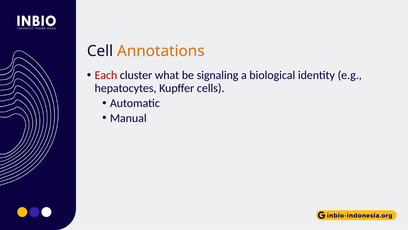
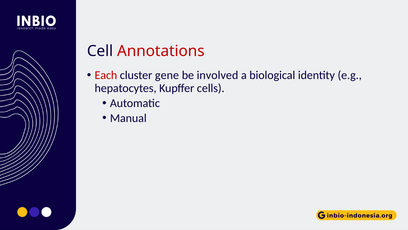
Annotations colour: orange -> red (161, 51)
what: what -> gene (167, 75)
signaling: signaling -> involved (217, 75)
